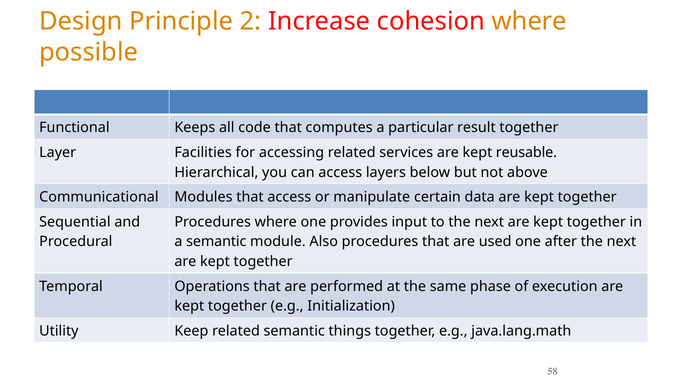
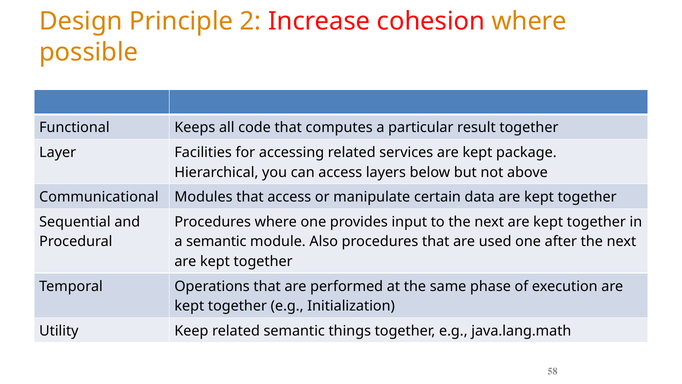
reusable: reusable -> package (526, 152)
